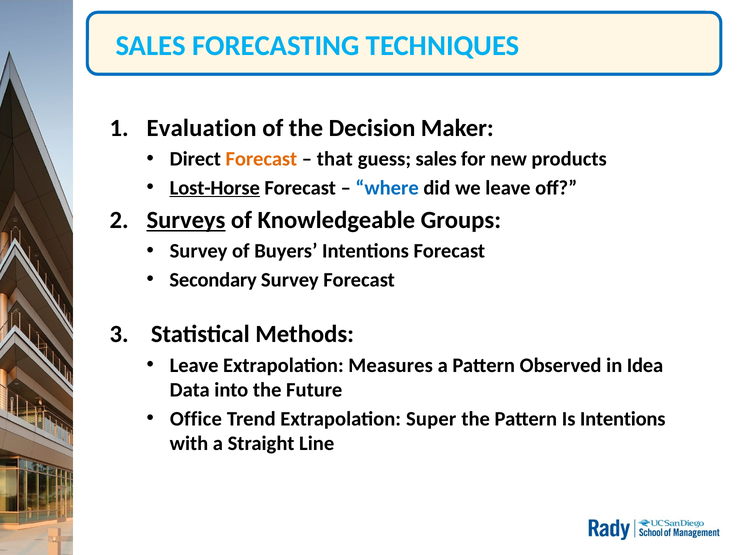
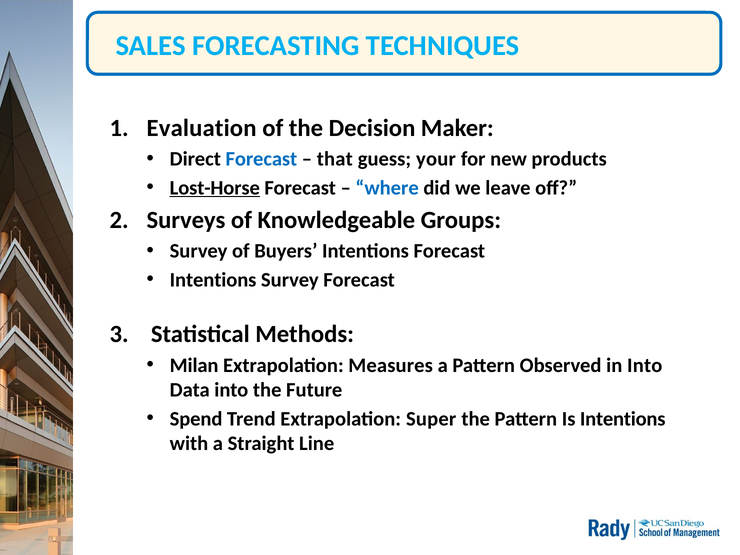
Forecast colour: orange -> blue (261, 159)
guess sales: sales -> your (436, 159)
Surveys underline: present -> none (186, 220)
Secondary: Secondary -> Intentions (213, 280)
Leave: Leave -> Milan (194, 365)
in Idea: Idea -> Into (645, 365)
Office: Office -> Spend (196, 419)
